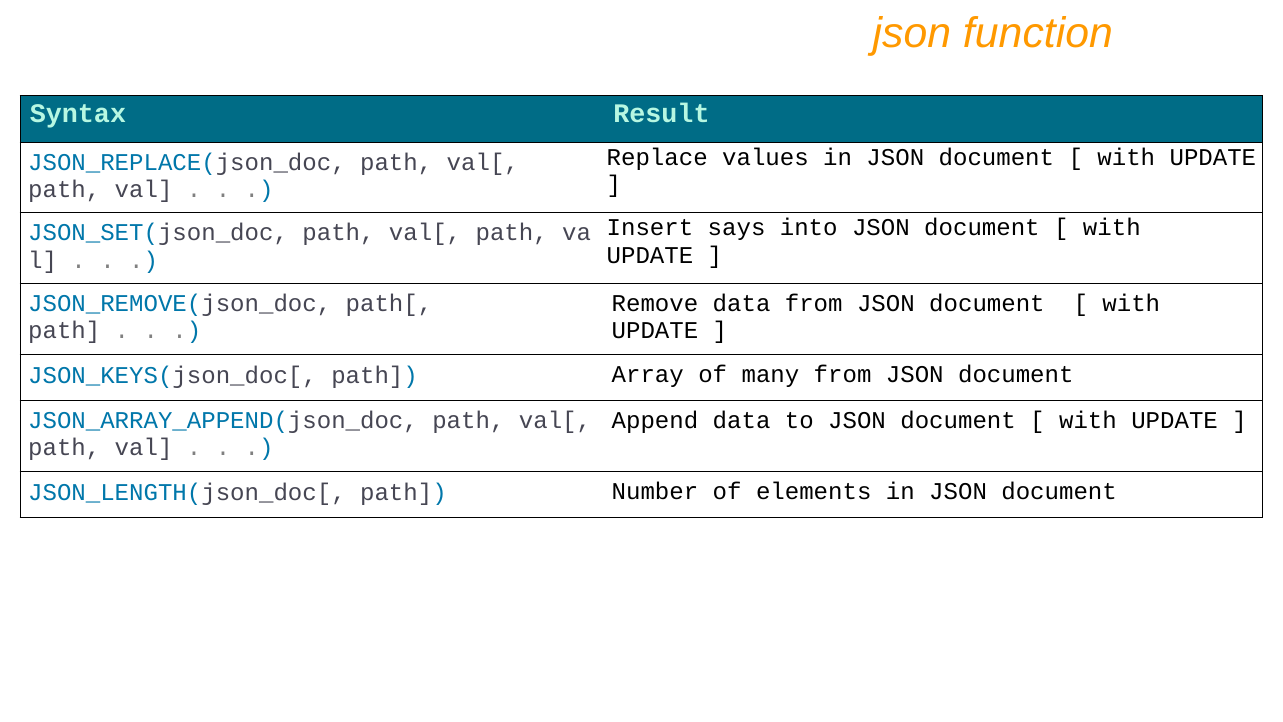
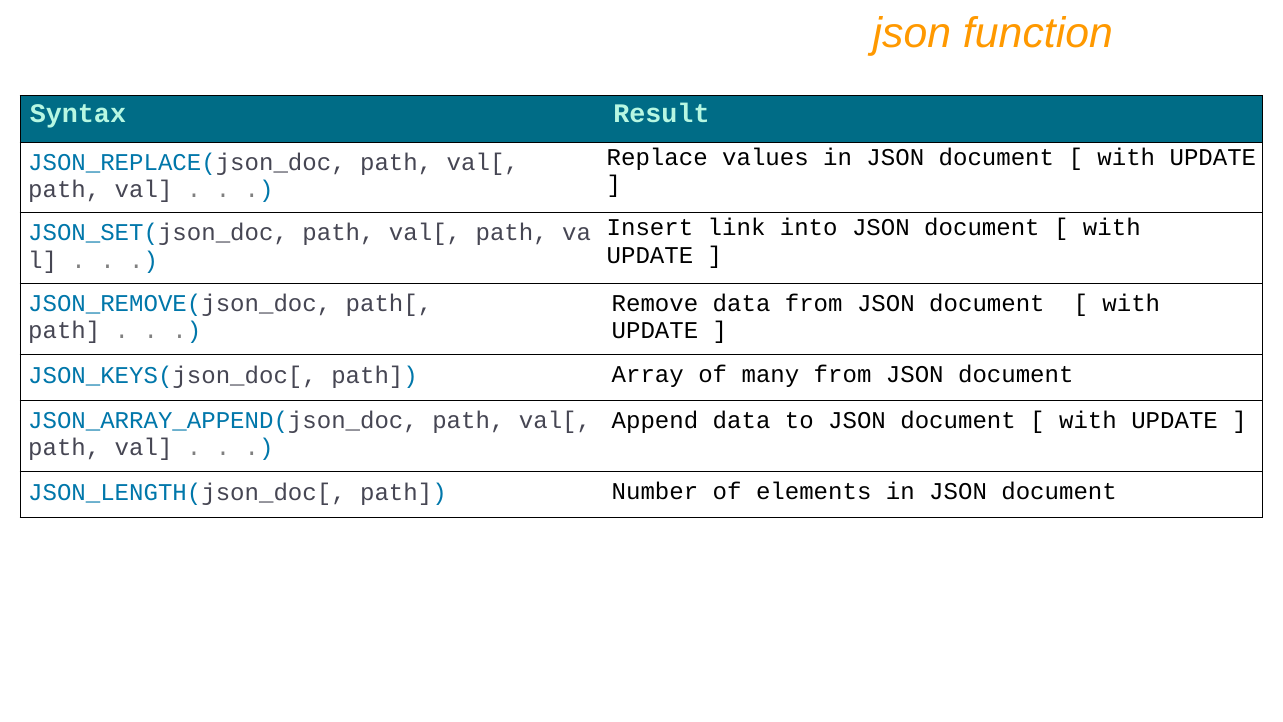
says: says -> link (737, 228)
